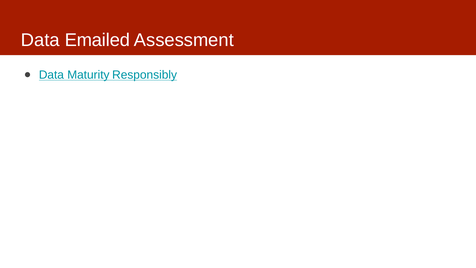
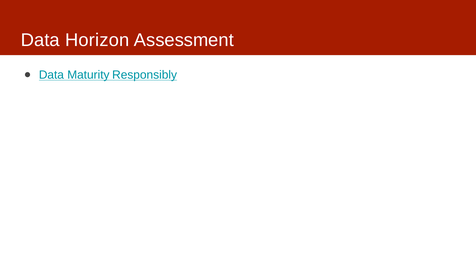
Emailed: Emailed -> Horizon (97, 40)
